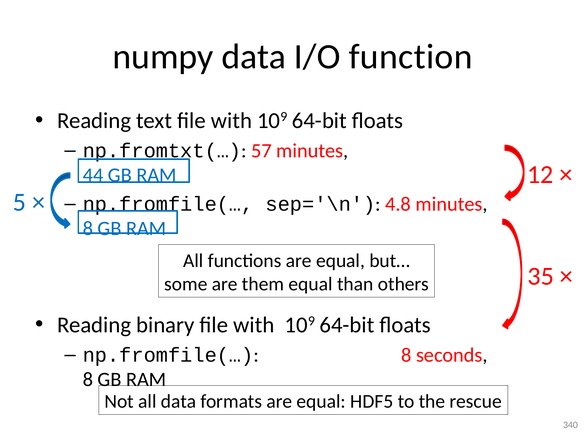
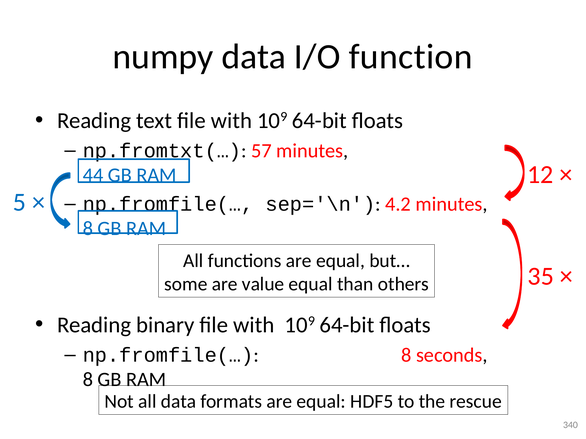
4.8: 4.8 -> 4.2 (398, 204)
them: them -> value (263, 284)
